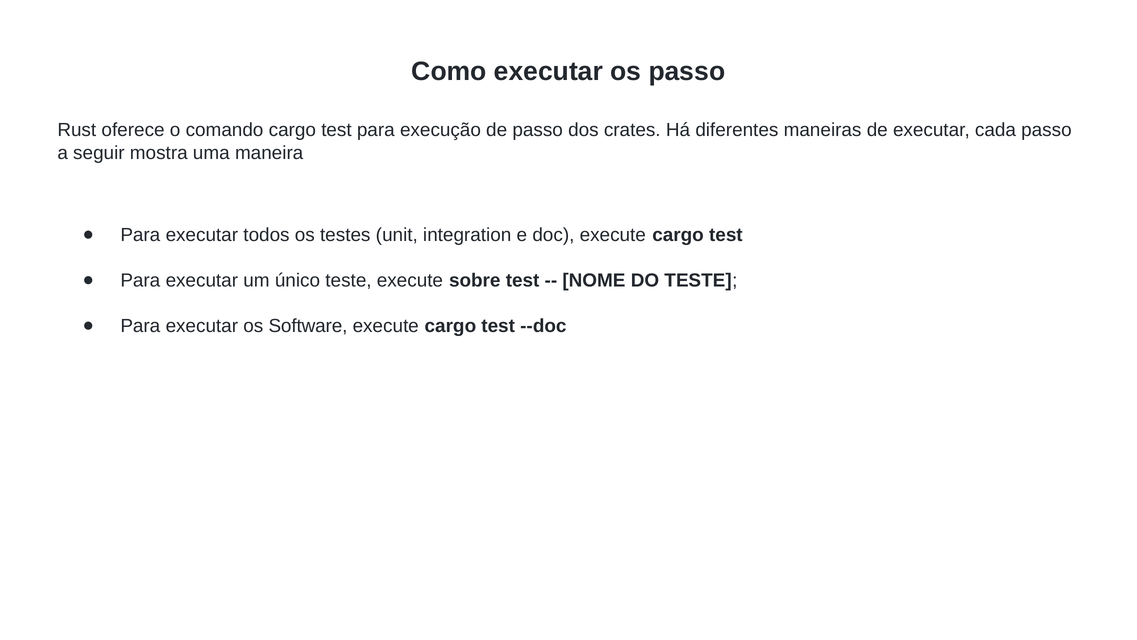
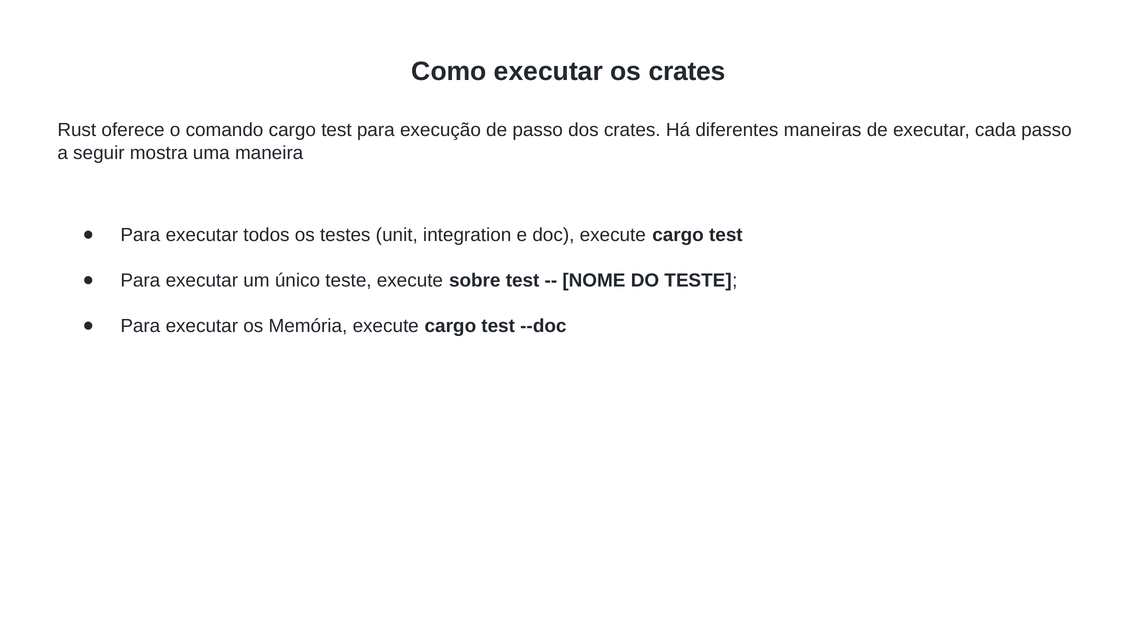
os passo: passo -> crates (687, 71)
Software: Software -> Memória (308, 326)
